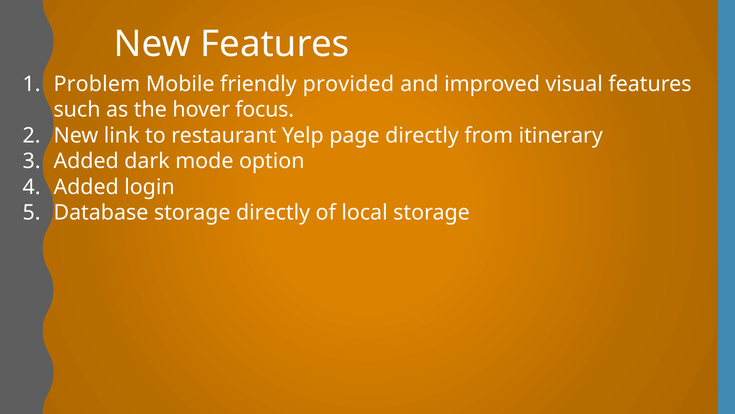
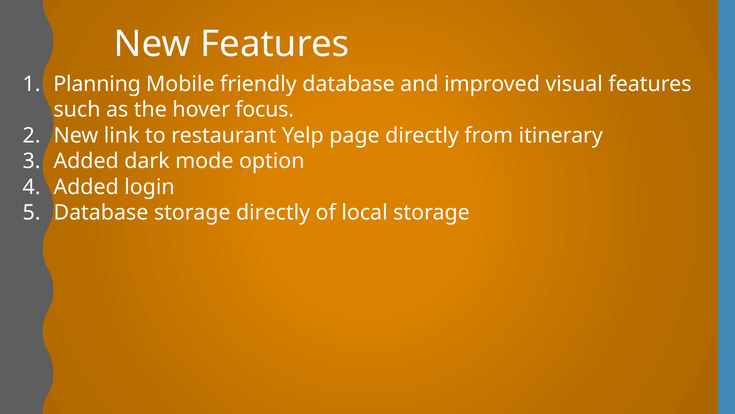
Problem: Problem -> Planning (97, 84)
friendly provided: provided -> database (349, 84)
